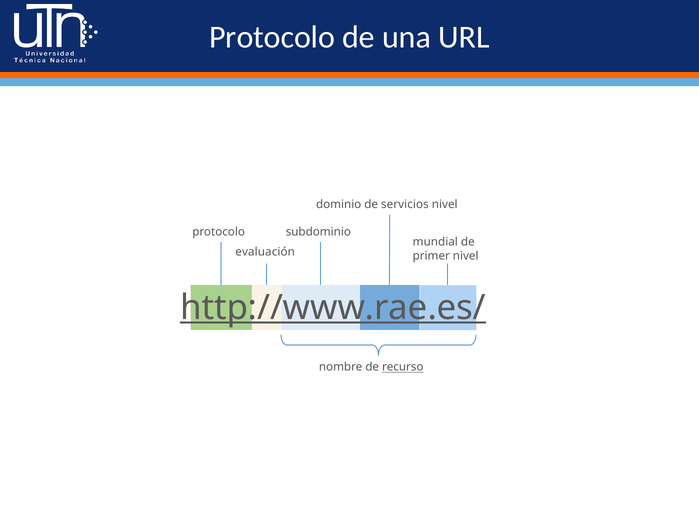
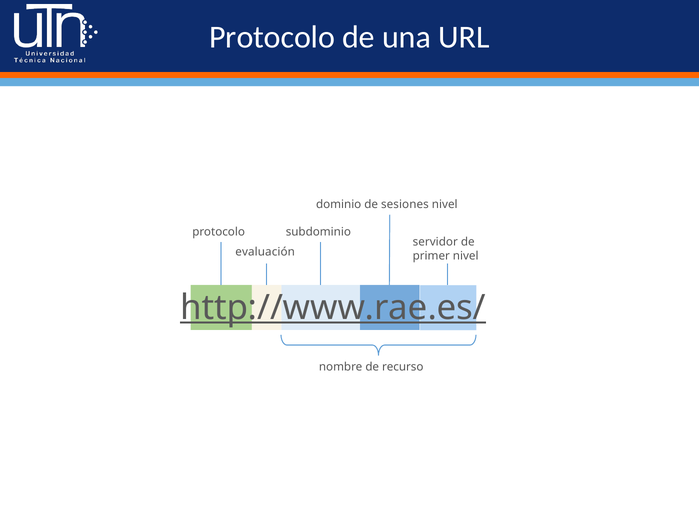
servicios: servicios -> sesiones (405, 205)
mundial: mundial -> servidor (435, 242)
recurso underline: present -> none (403, 367)
